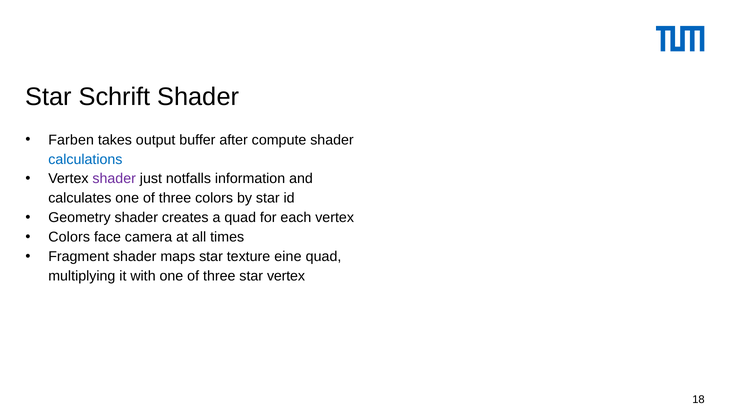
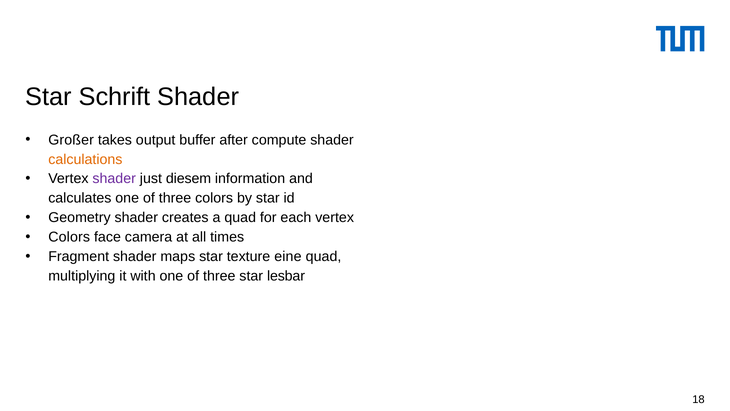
Farben: Farben -> Großer (71, 140)
calculations colour: blue -> orange (85, 159)
notfalls: notfalls -> diesem (189, 179)
star vertex: vertex -> lesbar (286, 276)
